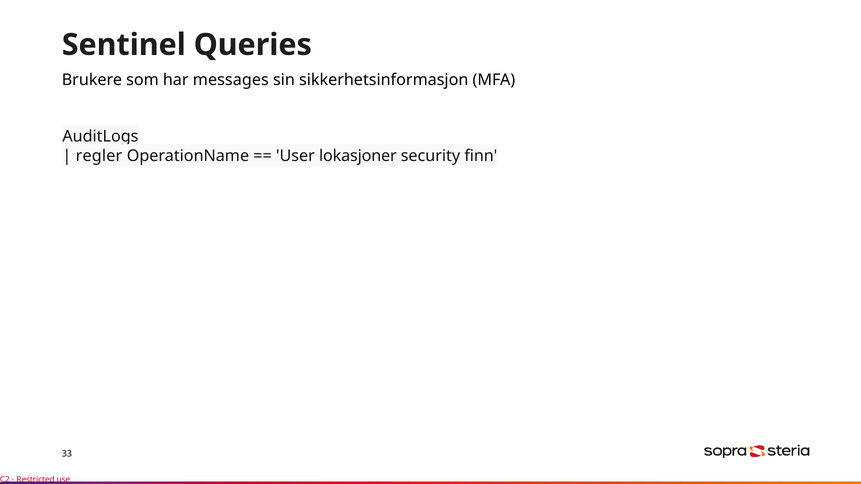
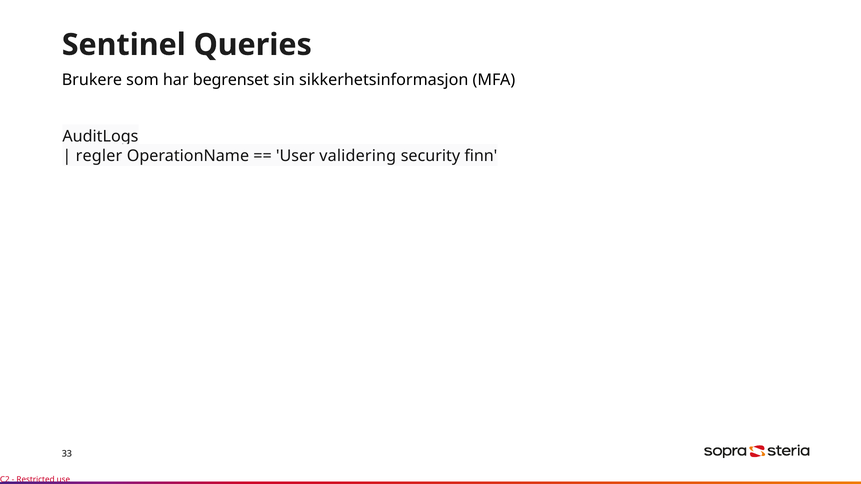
messages: messages -> begrenset (231, 80)
lokasjoner: lokasjoner -> validering (358, 156)
